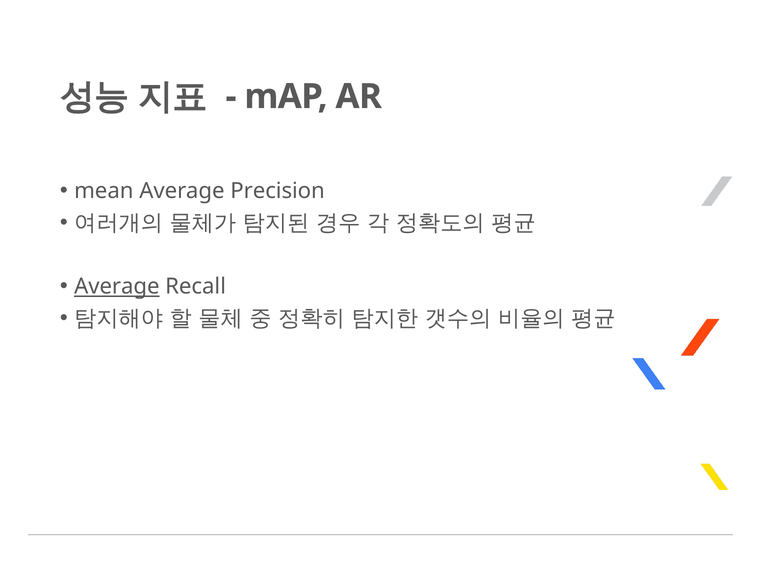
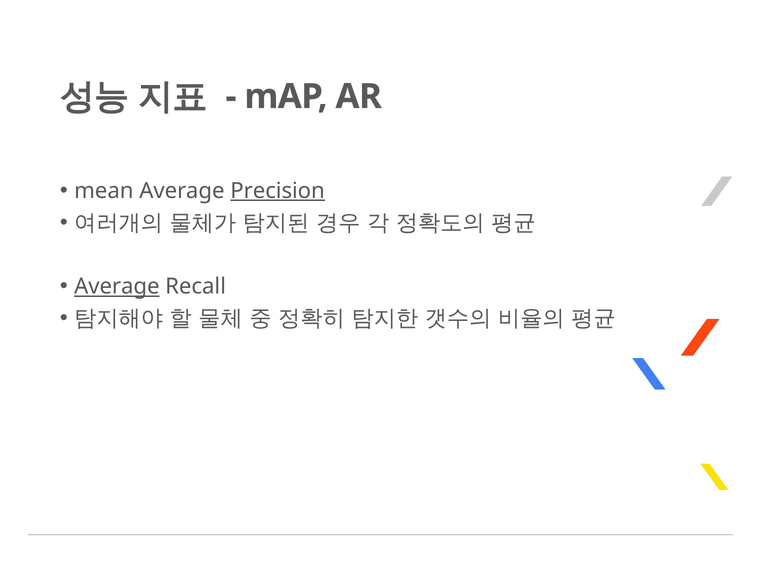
Precision underline: none -> present (278, 191)
